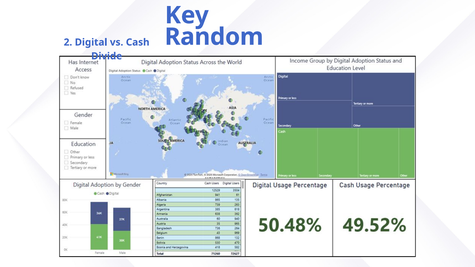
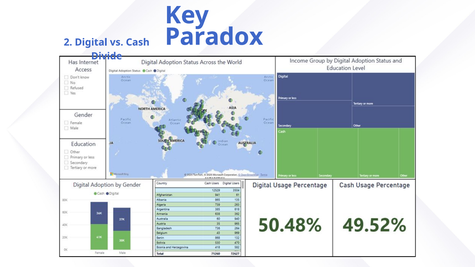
Random: Random -> Paradox (214, 37)
